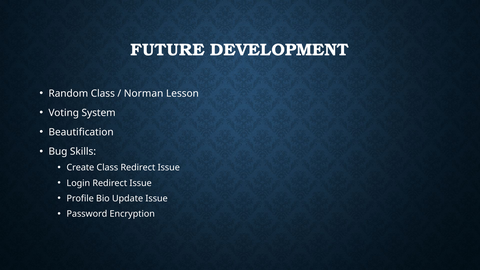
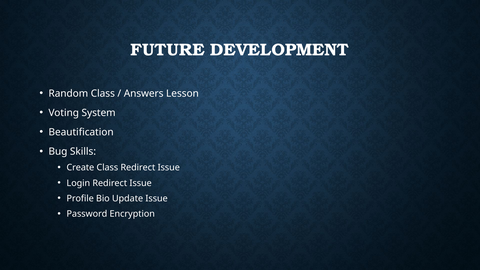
Norman: Norman -> Answers (144, 93)
